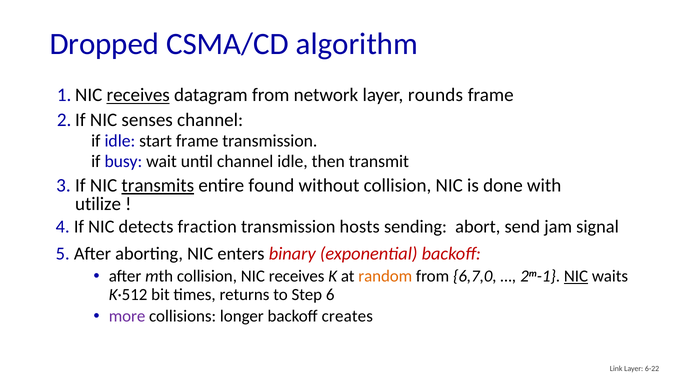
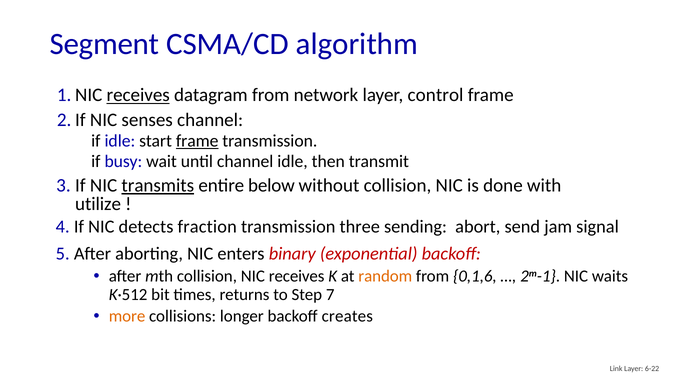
Dropped: Dropped -> Segment (104, 44)
rounds: rounds -> control (436, 95)
frame underline: none -> present (197, 141)
found: found -> below (271, 185)
hosts: hosts -> three (360, 226)
6,7,0: 6,7,0 -> 0,1,6 (475, 276)
NIC underline: present -> none (576, 276)
6: 6 -> 7 (330, 294)
more colour: purple -> orange (127, 316)
